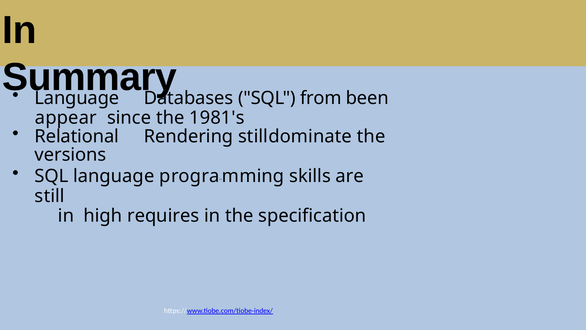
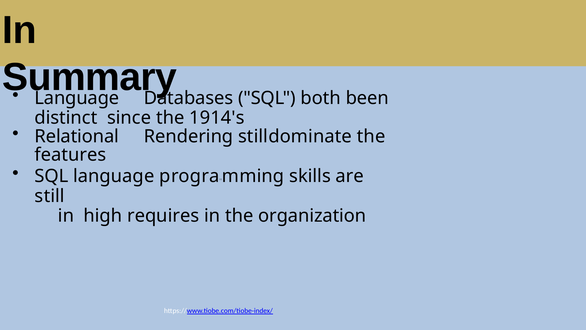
from: from -> both (321, 98)
appear: appear -> distinct (66, 118)
1981's: 1981's -> 1914's (217, 118)
versions: versions -> features (70, 155)
specification: specification -> organization (312, 216)
